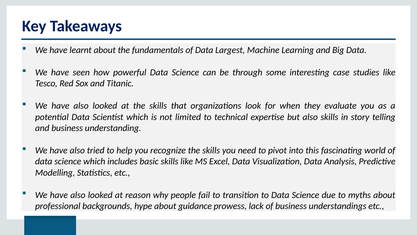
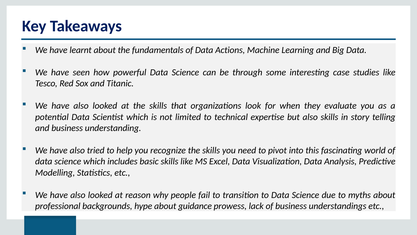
Largest: Largest -> Actions (230, 50)
